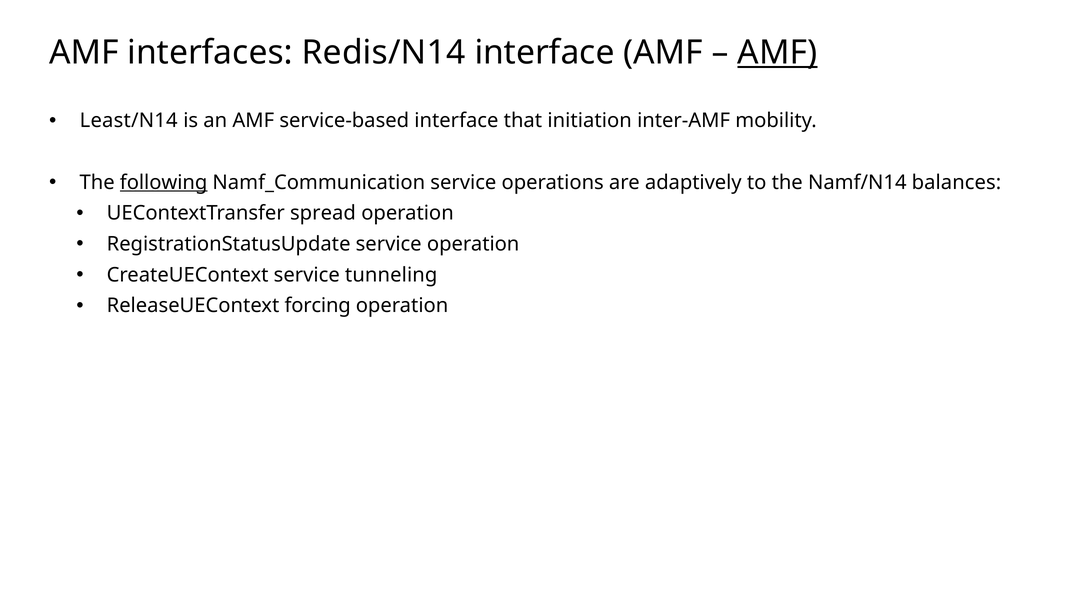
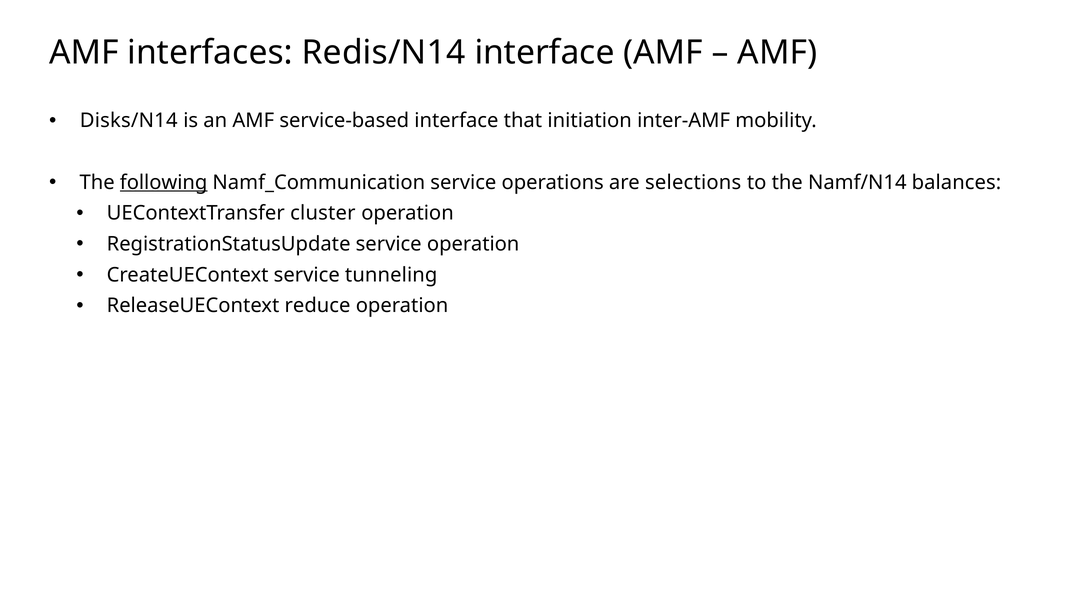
AMF underline: present -> none (777, 52)
Least/N14: Least/N14 -> Disks/N14 (129, 121)
adaptively: adaptively -> selections (693, 182)
spread: spread -> cluster (323, 213)
forcing: forcing -> reduce (318, 305)
